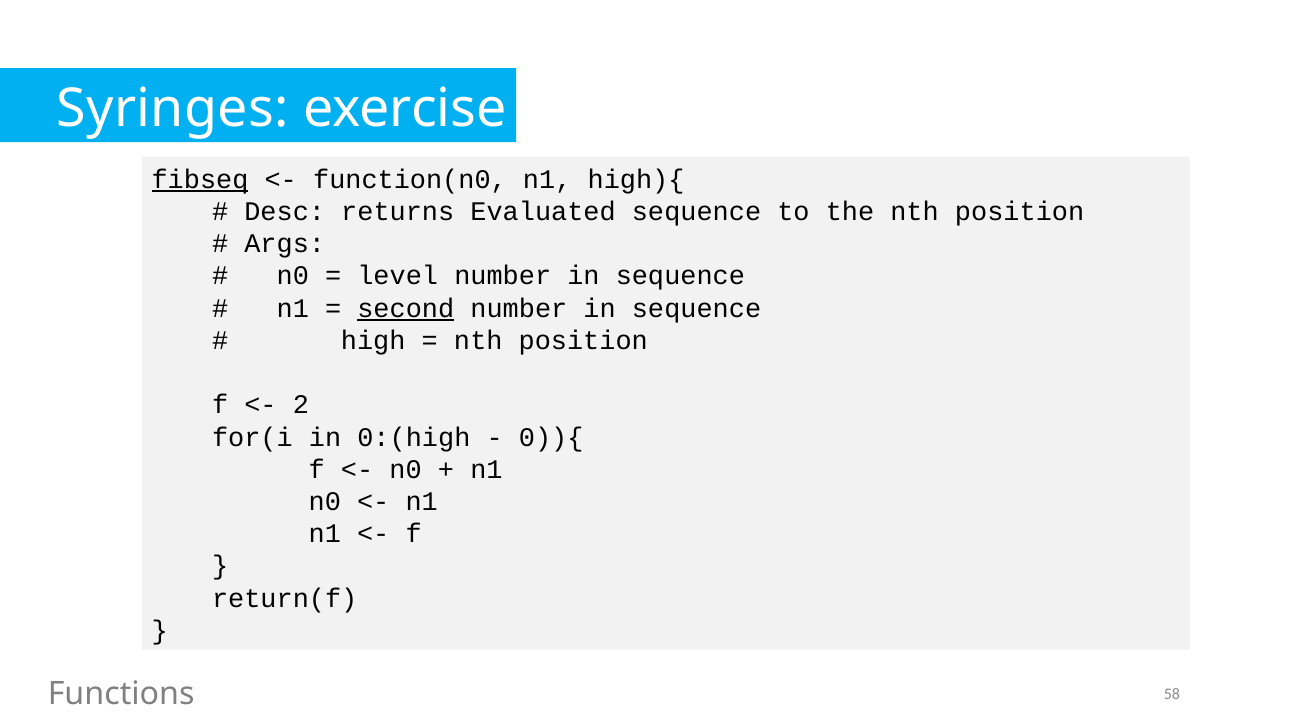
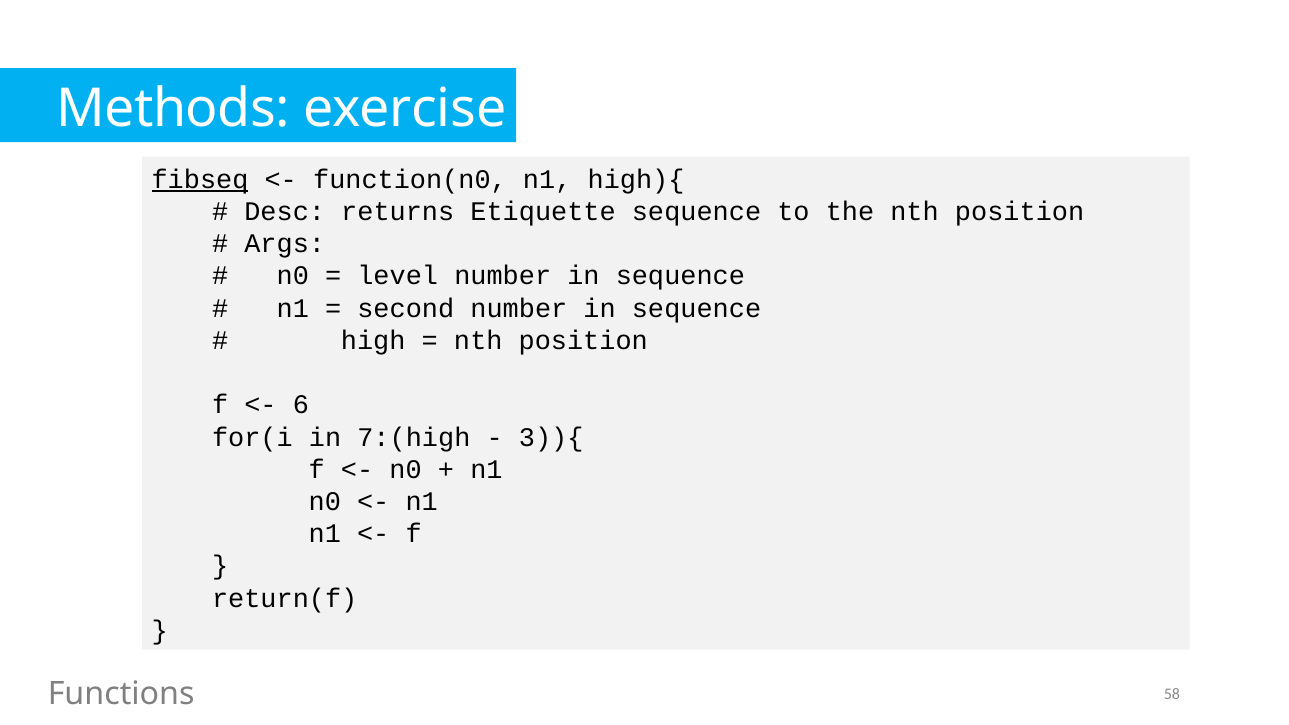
Syringes: Syringes -> Methods (173, 109)
Evaluated: Evaluated -> Etiquette (543, 212)
second underline: present -> none (406, 308)
2: 2 -> 6 (301, 405)
0:(high: 0:(high -> 7:(high (414, 437)
0)){: 0)){ -> 3)){ (551, 437)
